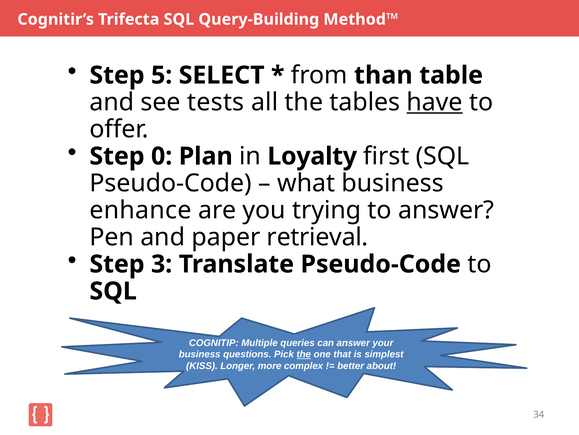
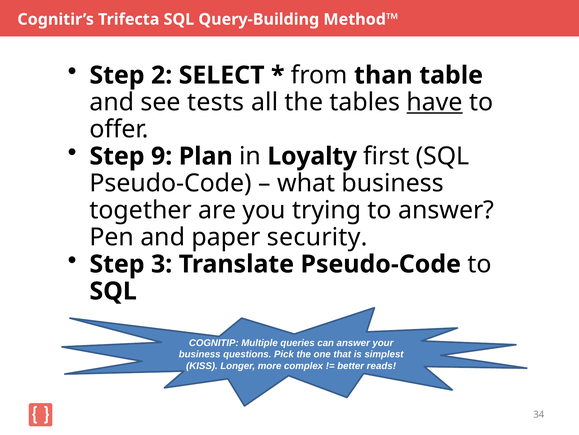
5: 5 -> 2 (162, 75)
0: 0 -> 9 (162, 156)
enhance: enhance -> together (141, 210)
retrieval: retrieval -> security (317, 237)
the underline: present -> none (304, 354)
about: about -> reads (381, 365)
